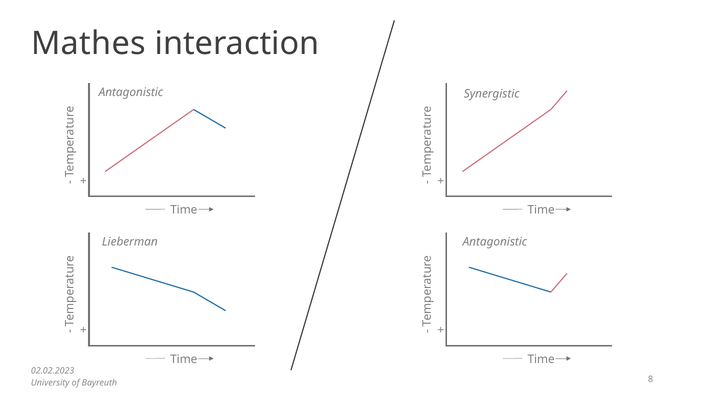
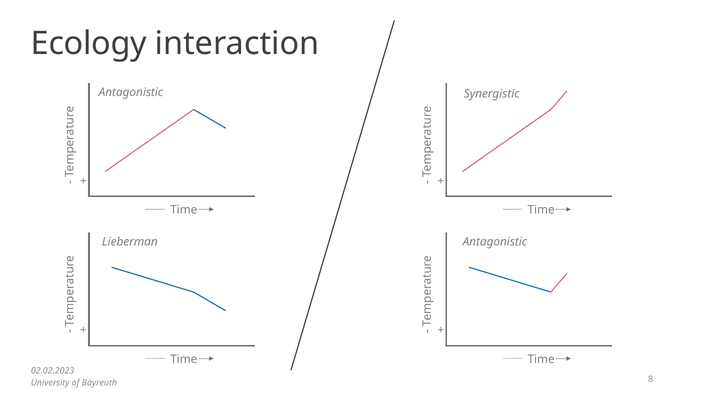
Mathes: Mathes -> Ecology (89, 43)
